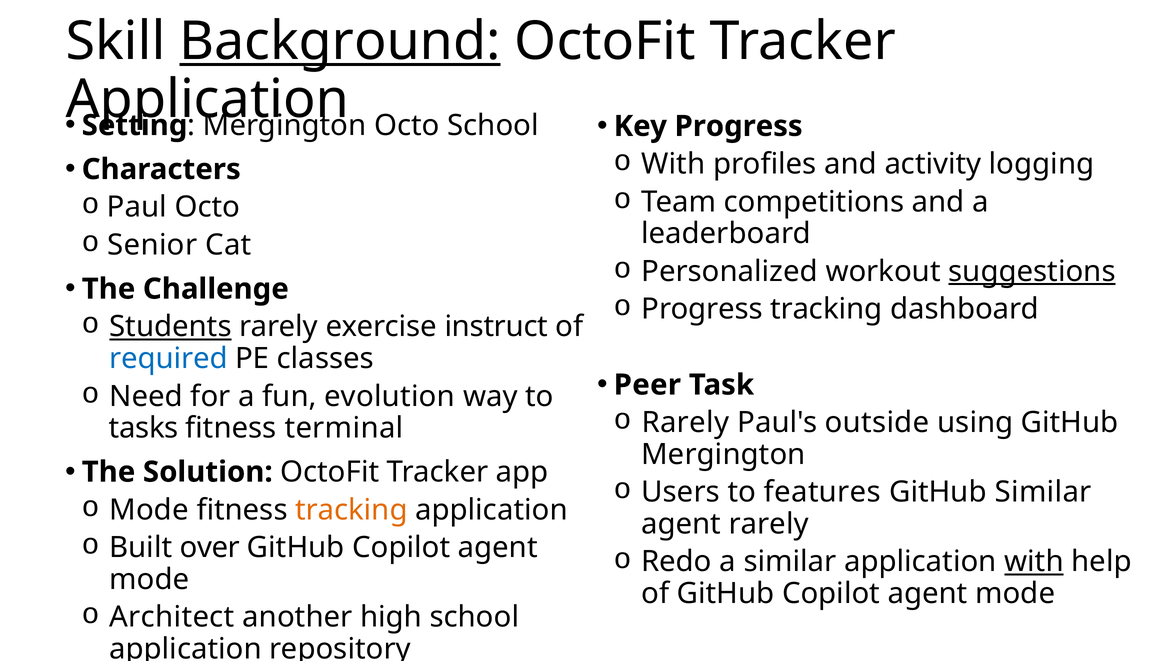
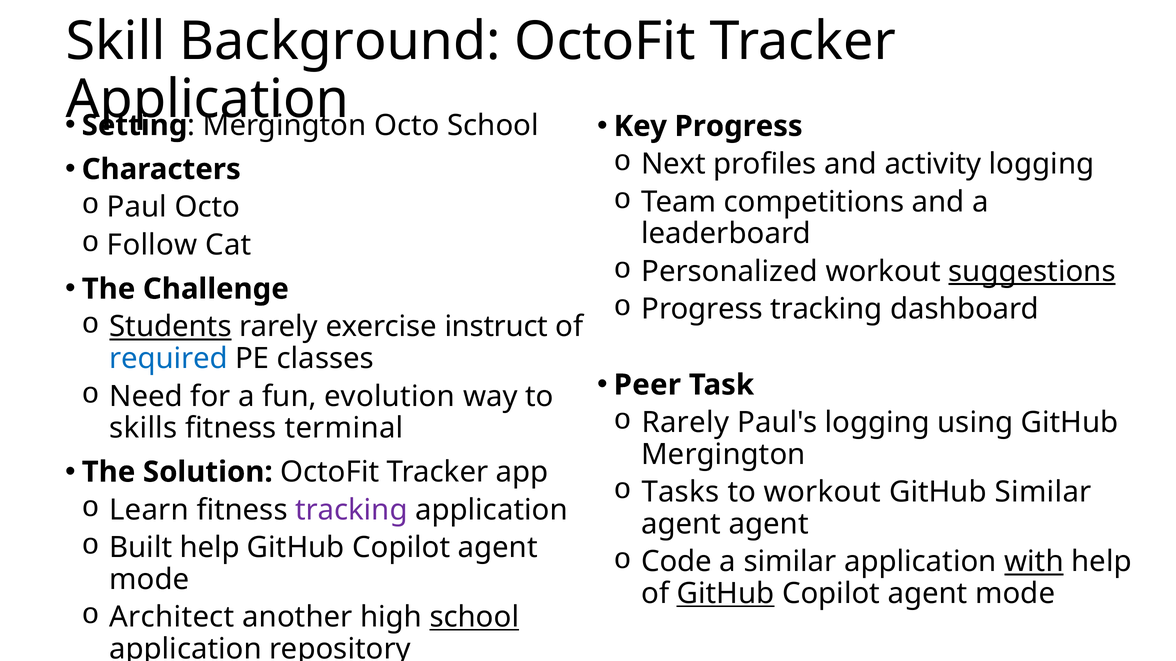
Background underline: present -> none (340, 41)
With: With -> Next (673, 164)
Senior: Senior -> Follow (152, 245)
Paul's outside: outside -> logging (877, 423)
tasks: tasks -> skills (143, 428)
Users: Users -> Tasks (680, 493)
to features: features -> workout (822, 493)
Mode: Mode -> Learn (149, 510)
tracking colour: orange -> purple (351, 510)
agent rarely: rarely -> agent (769, 524)
Built over: over -> help (210, 548)
Redo: Redo -> Code (677, 562)
GitHub underline: none -> present (726, 594)
school underline: none -> present (474, 618)
